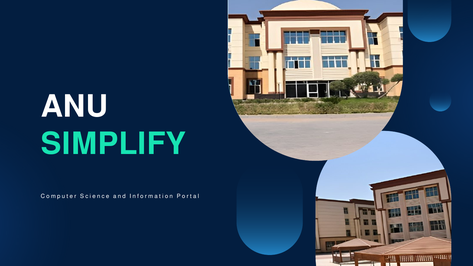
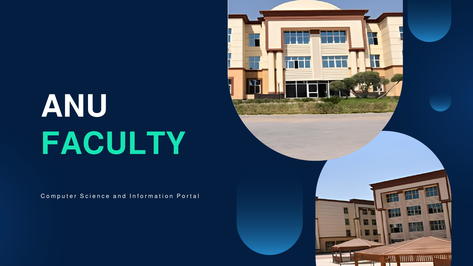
SIMPLIFY: SIMPLIFY -> FACULTY (113, 144)
